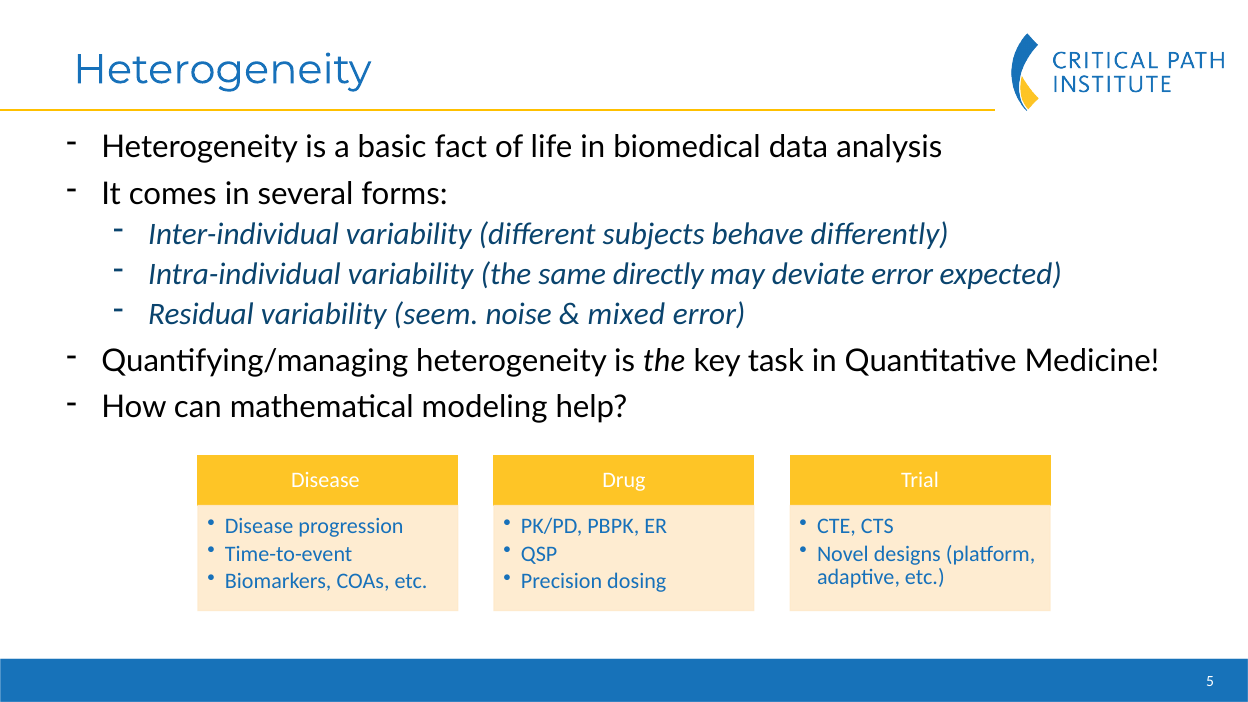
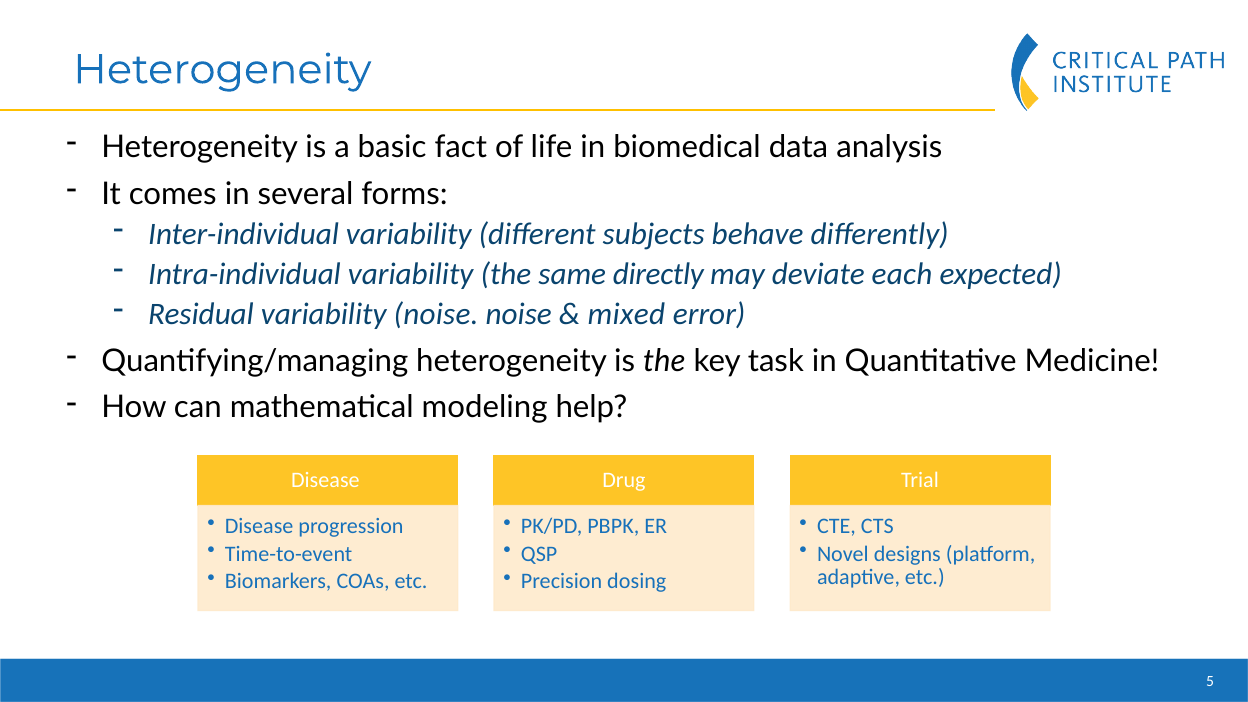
deviate error: error -> each (902, 274)
variability seem: seem -> noise (436, 314)
